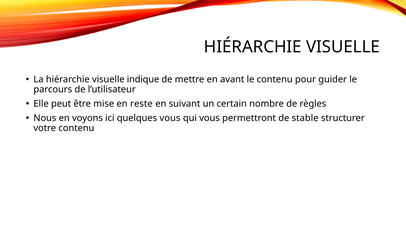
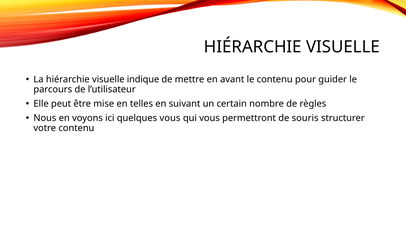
reste: reste -> telles (141, 104)
stable: stable -> souris (305, 118)
